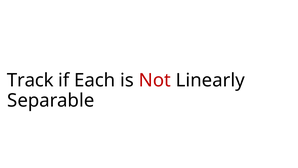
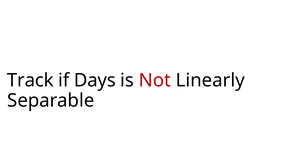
Each: Each -> Days (95, 80)
